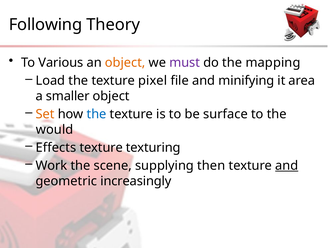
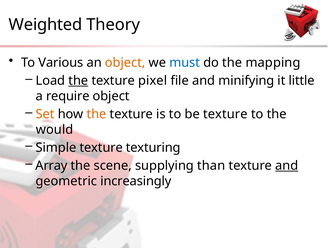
Following: Following -> Weighted (45, 25)
must colour: purple -> blue (185, 63)
the underline: none -> present (78, 80)
area: area -> little (302, 80)
smaller: smaller -> require (68, 96)
the colour: blue -> orange (97, 114)
be surface: surface -> texture (225, 114)
Effects: Effects -> Simple (56, 147)
Work: Work -> Array (52, 165)
then: then -> than (211, 165)
